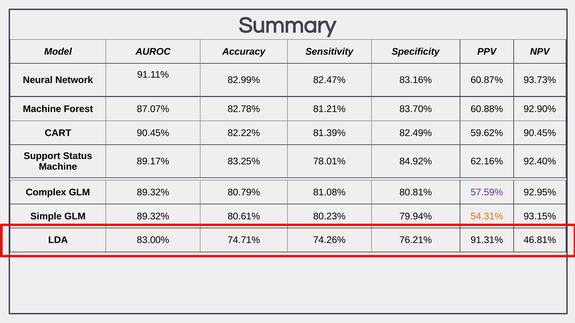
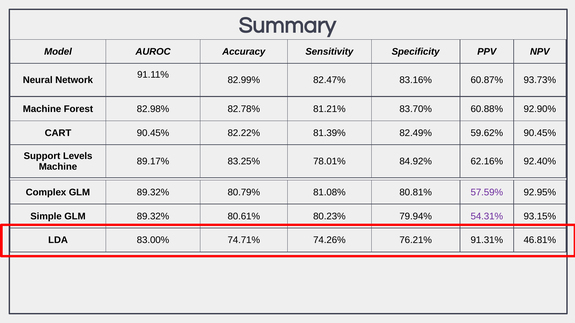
87.07%: 87.07% -> 82.98% (153, 109)
Status: Status -> Levels (78, 156)
54.31% colour: orange -> purple (487, 217)
